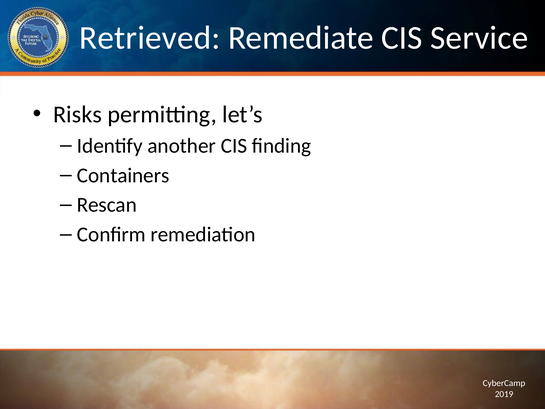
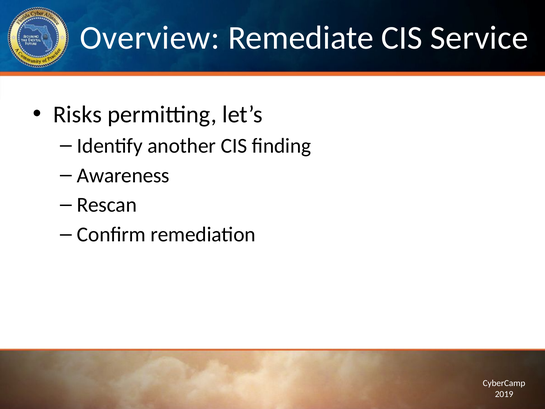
Retrieved: Retrieved -> Overview (150, 38)
Containers: Containers -> Awareness (123, 175)
